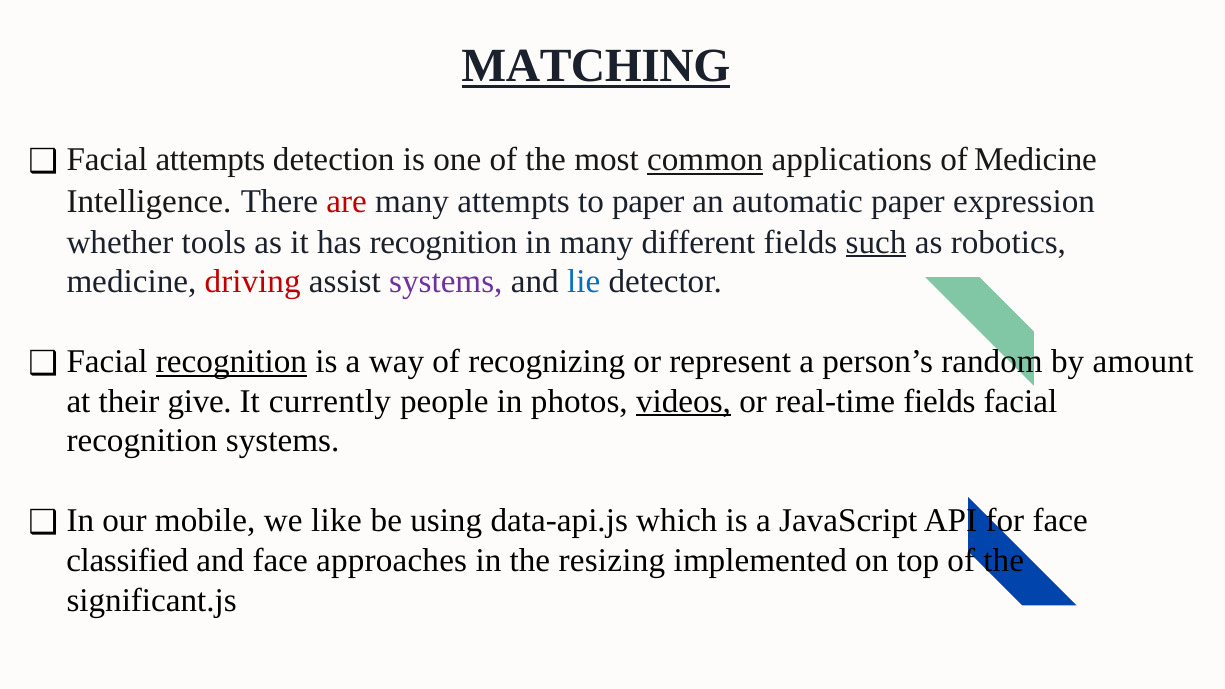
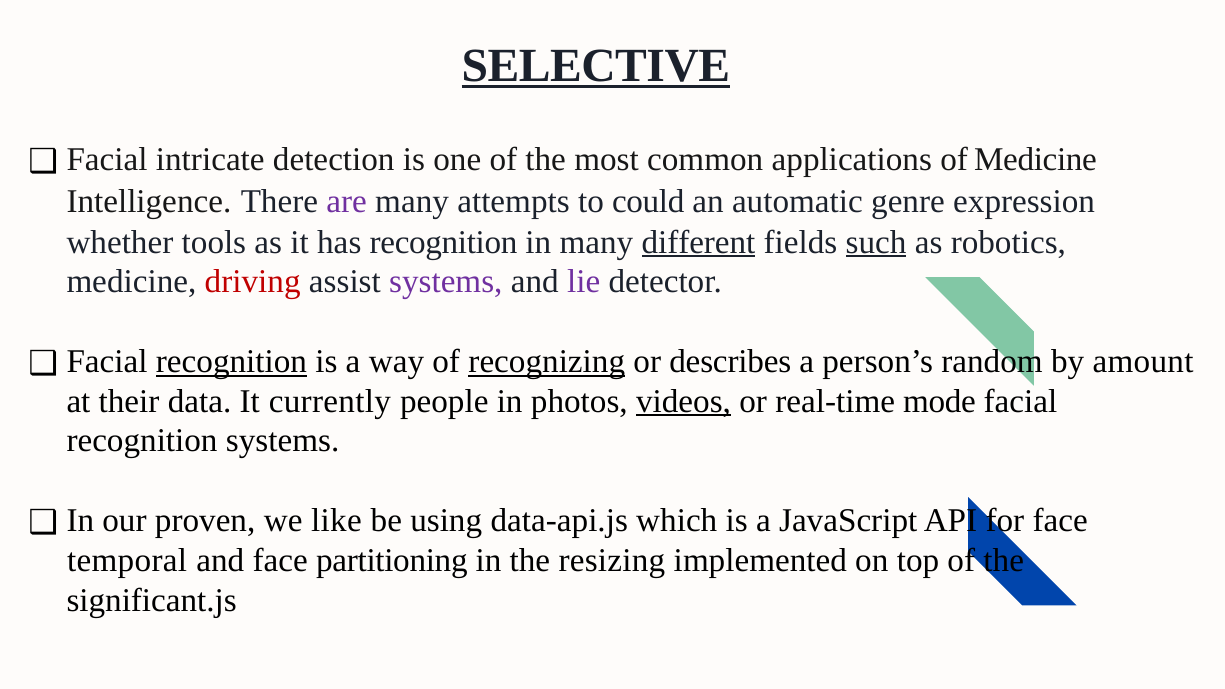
MATCHING: MATCHING -> SELECTIVE (596, 66)
Facial attempts: attempts -> intricate (210, 159)
common underline: present -> none (705, 159)
are colour: red -> purple (347, 202)
to paper: paper -> could (648, 202)
automatic paper: paper -> genre (908, 202)
different underline: none -> present (699, 242)
lie colour: blue -> purple (584, 282)
recognizing underline: none -> present (547, 361)
represent: represent -> describes (730, 361)
give: give -> data (200, 401)
real-time fields: fields -> mode (940, 401)
mobile: mobile -> proven (205, 521)
classified: classified -> temporal (127, 560)
approaches: approaches -> partitioning (392, 560)
